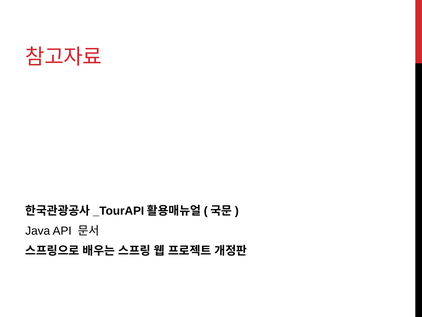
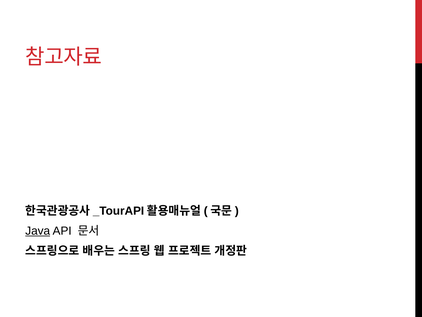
Java underline: none -> present (38, 231)
